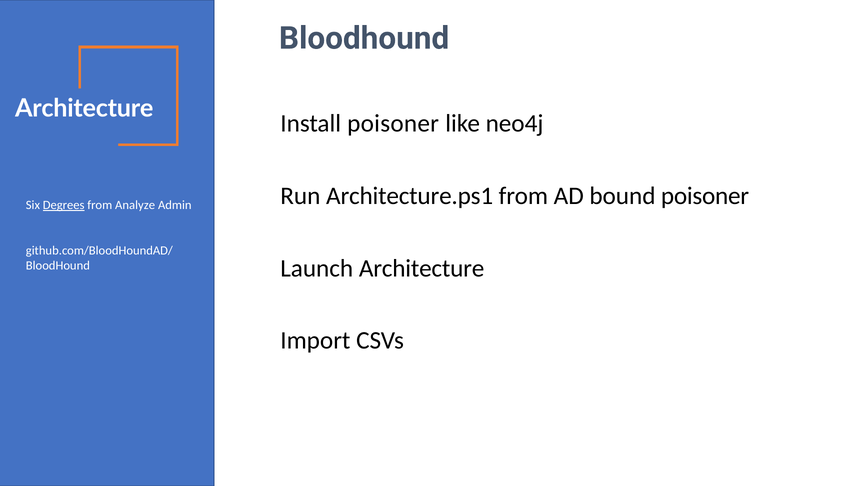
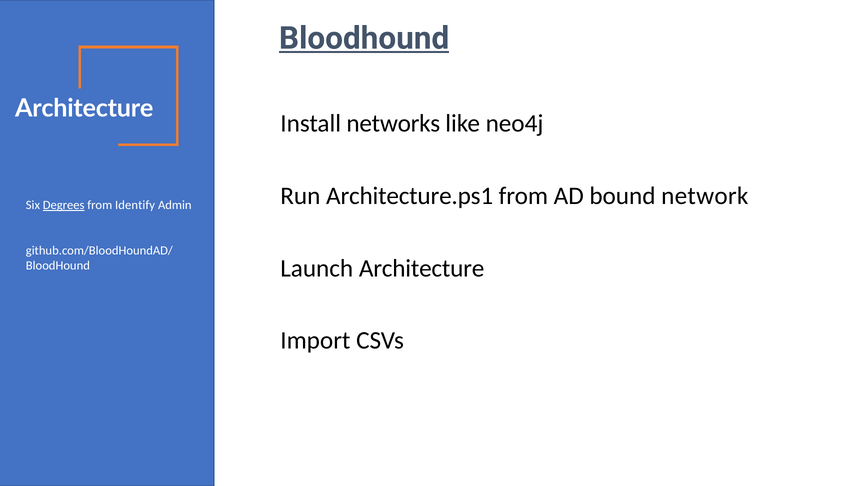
Bloodhound underline: none -> present (364, 38)
Install poisoner: poisoner -> networks (393, 124)
bound poisoner: poisoner -> network (705, 196)
Analyze: Analyze -> Identify (135, 205)
